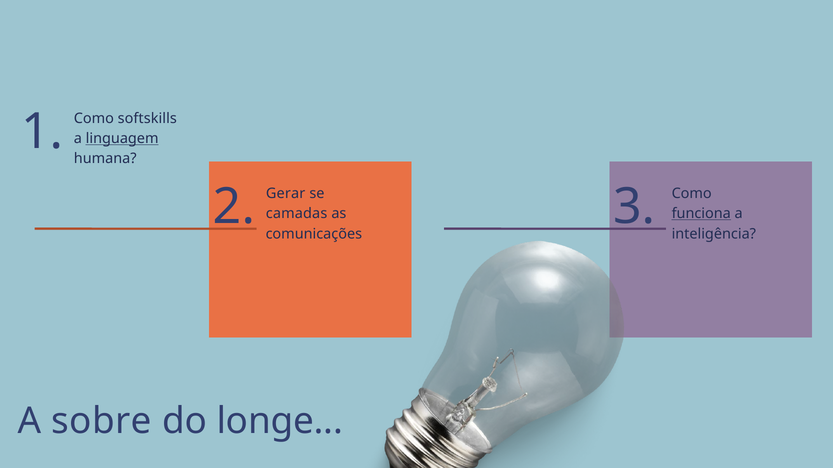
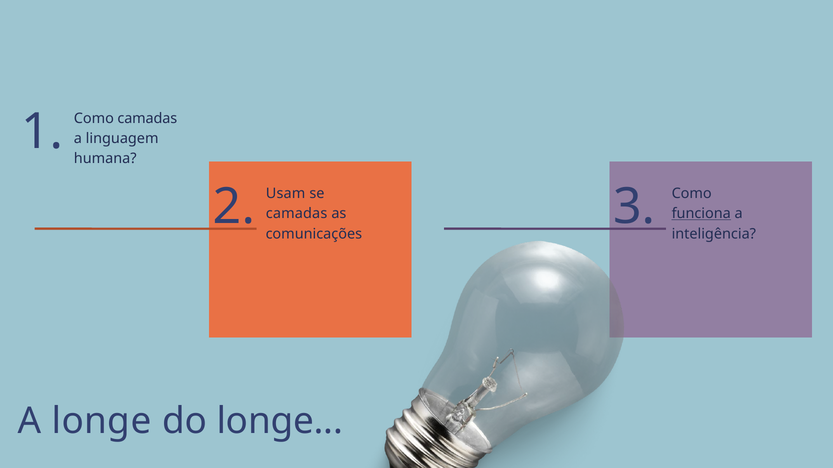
Como softskills: softskills -> camadas (147, 118)
linguagem underline: present -> none (122, 139)
Gerar: Gerar -> Usam (286, 194)
A sobre: sobre -> longe (102, 421)
